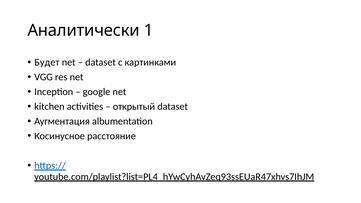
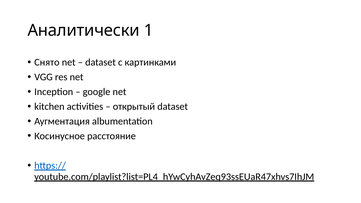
Будет: Будет -> Снято (47, 62)
